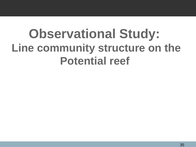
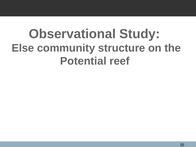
Line: Line -> Else (23, 48)
